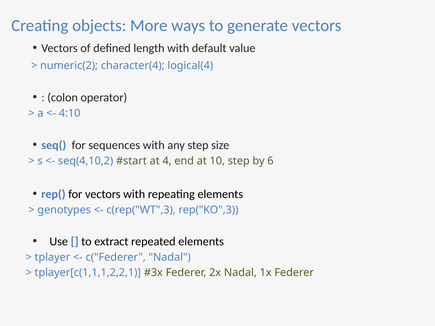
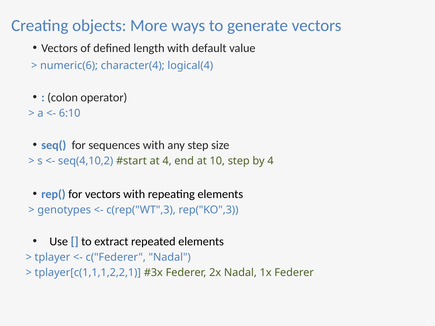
numeric(2: numeric(2 -> numeric(6 (69, 66)
4:10: 4:10 -> 6:10 (70, 113)
by 6: 6 -> 4 (270, 161)
